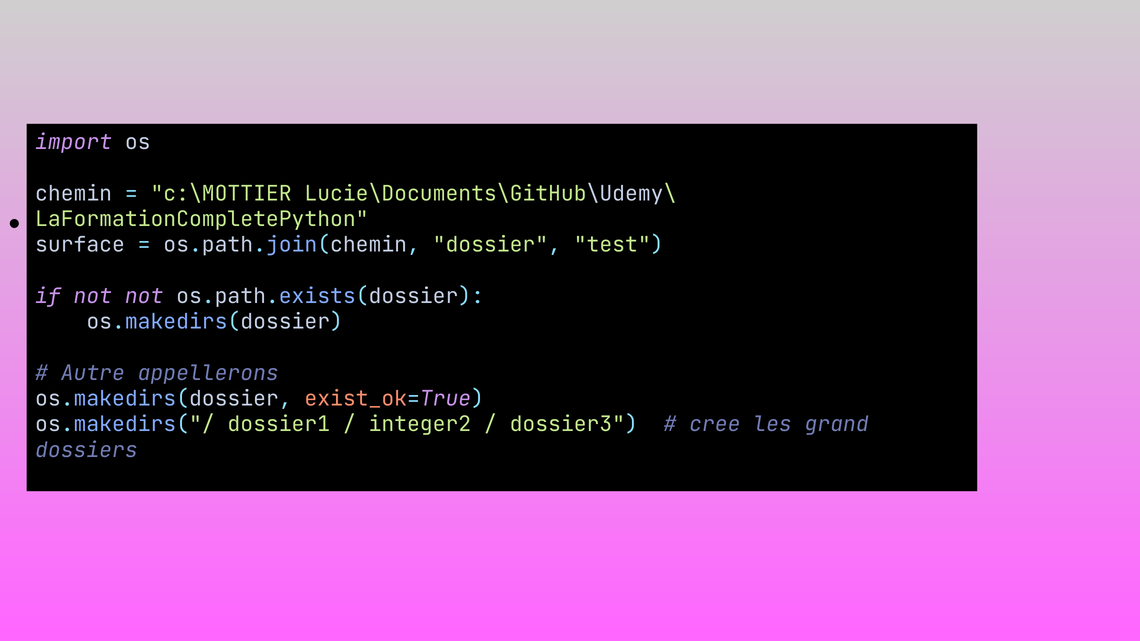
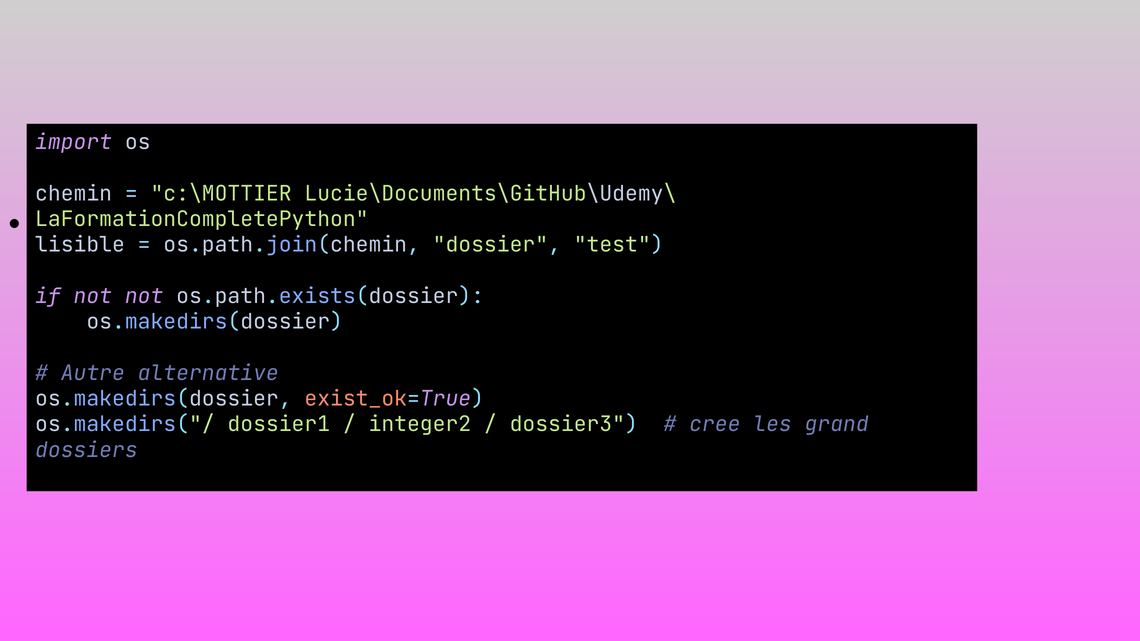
surface: surface -> lisible (80, 245)
appellerons: appellerons -> alternative (208, 373)
